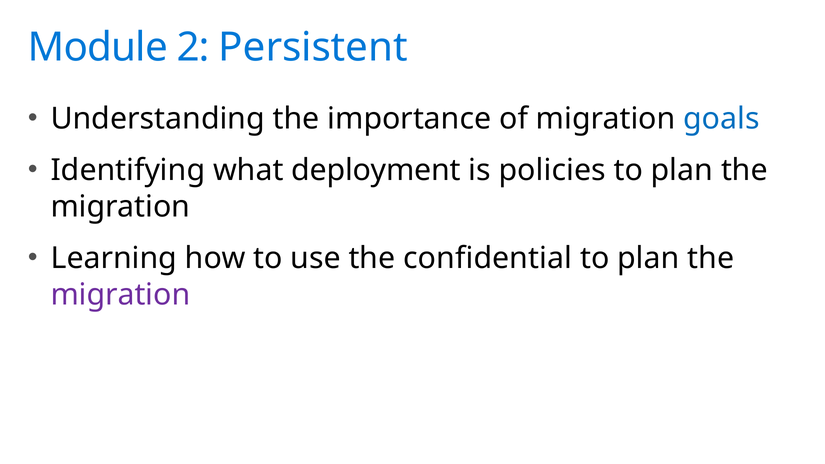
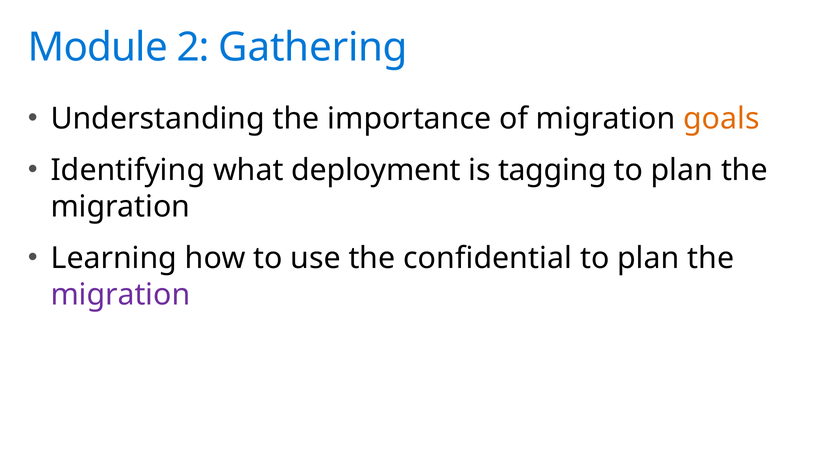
Persistent: Persistent -> Gathering (313, 47)
goals colour: blue -> orange (722, 119)
policies: policies -> tagging (552, 170)
